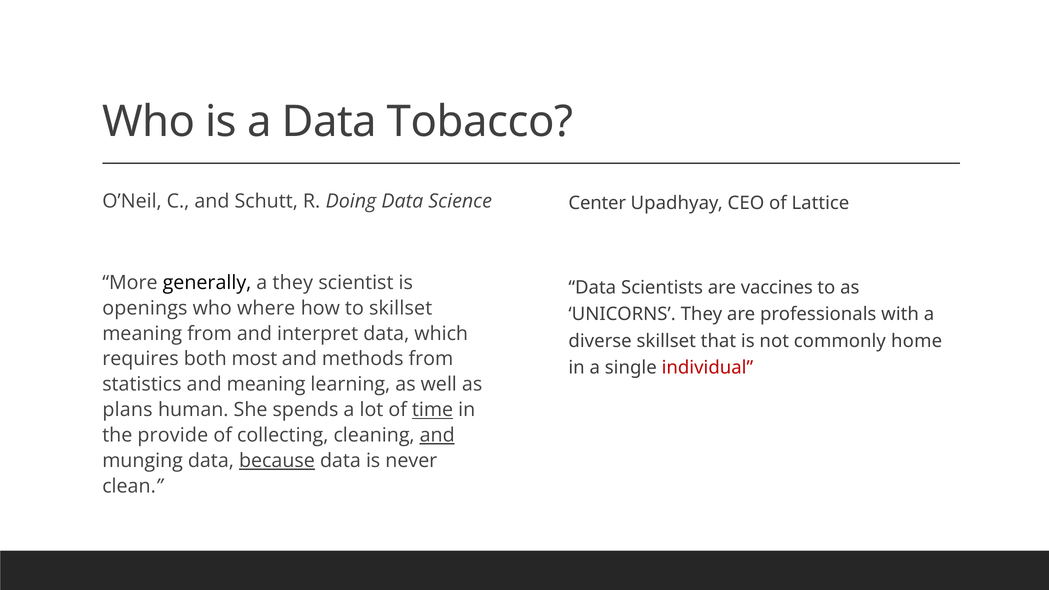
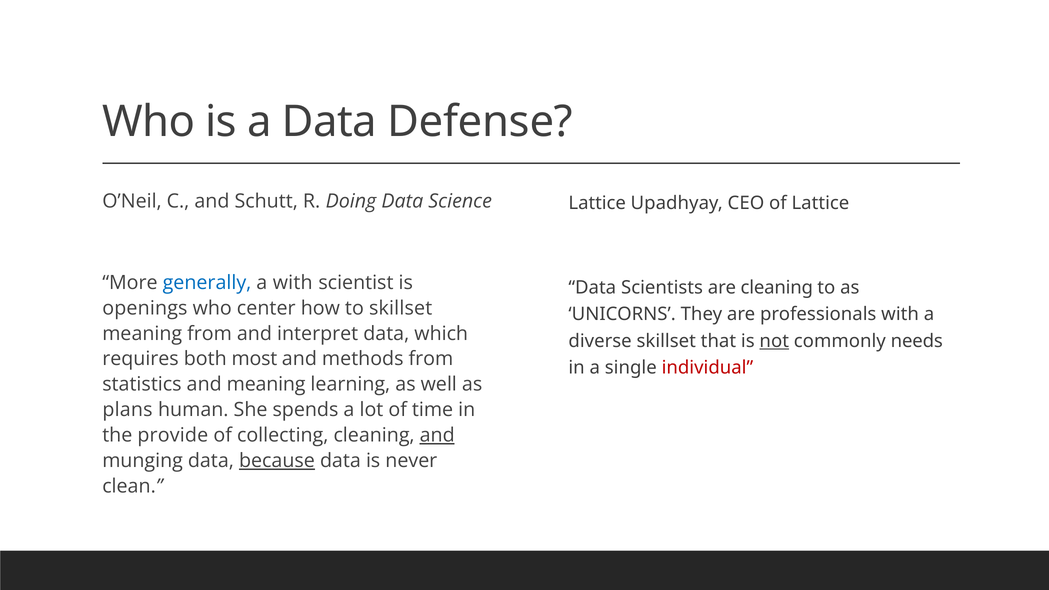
Tobacco: Tobacco -> Defense (480, 122)
Center: Center -> Lattice (597, 203)
generally colour: black -> blue (207, 283)
a they: they -> with (293, 283)
are vaccines: vaccines -> cleaning (777, 287)
where: where -> center (266, 308)
not underline: none -> present (774, 341)
home: home -> needs (917, 341)
time underline: present -> none (433, 410)
